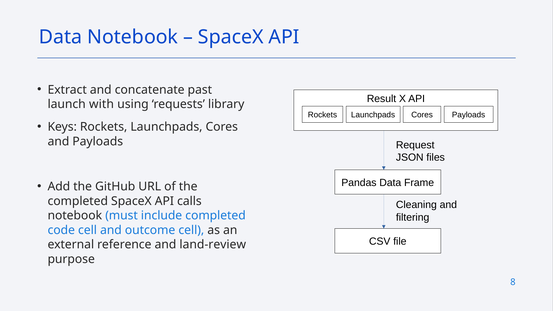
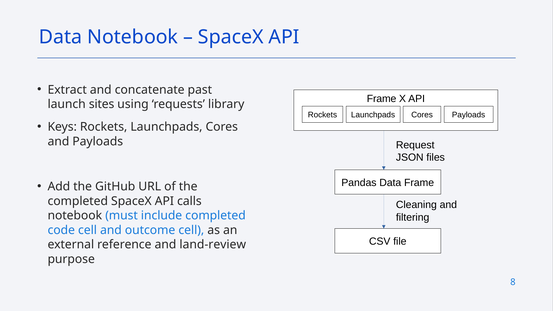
Result: Result -> Frame (382, 99)
with: with -> sites (102, 104)
